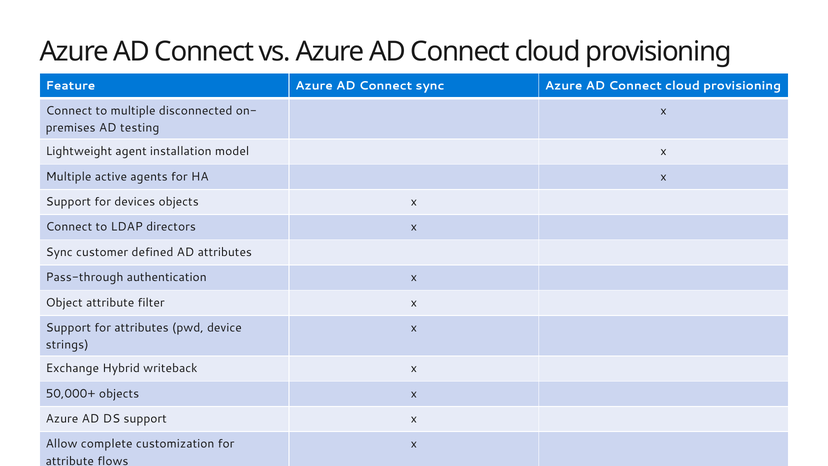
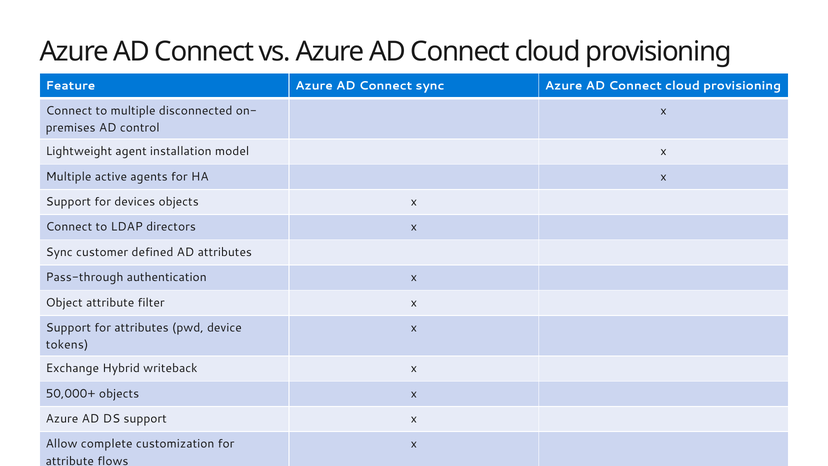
testing: testing -> control (140, 128)
strings: strings -> tokens (67, 345)
